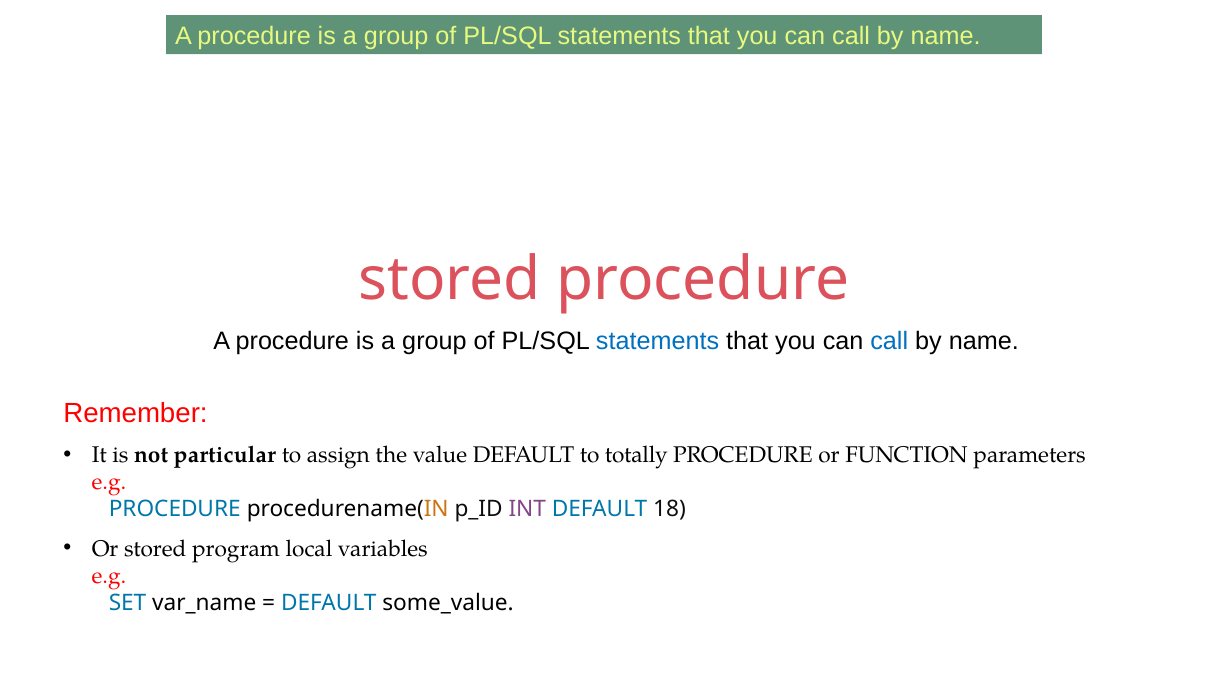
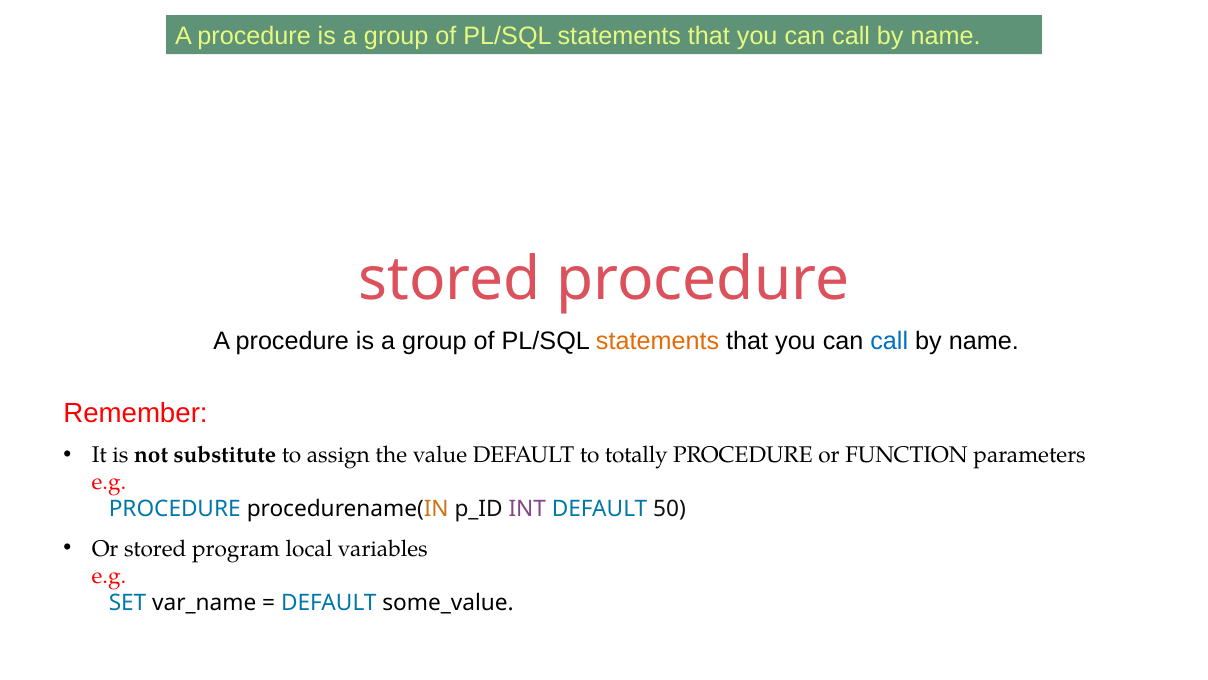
statements colour: blue -> orange (658, 341)
particular: particular -> substitute (225, 455)
18: 18 -> 50 (670, 509)
